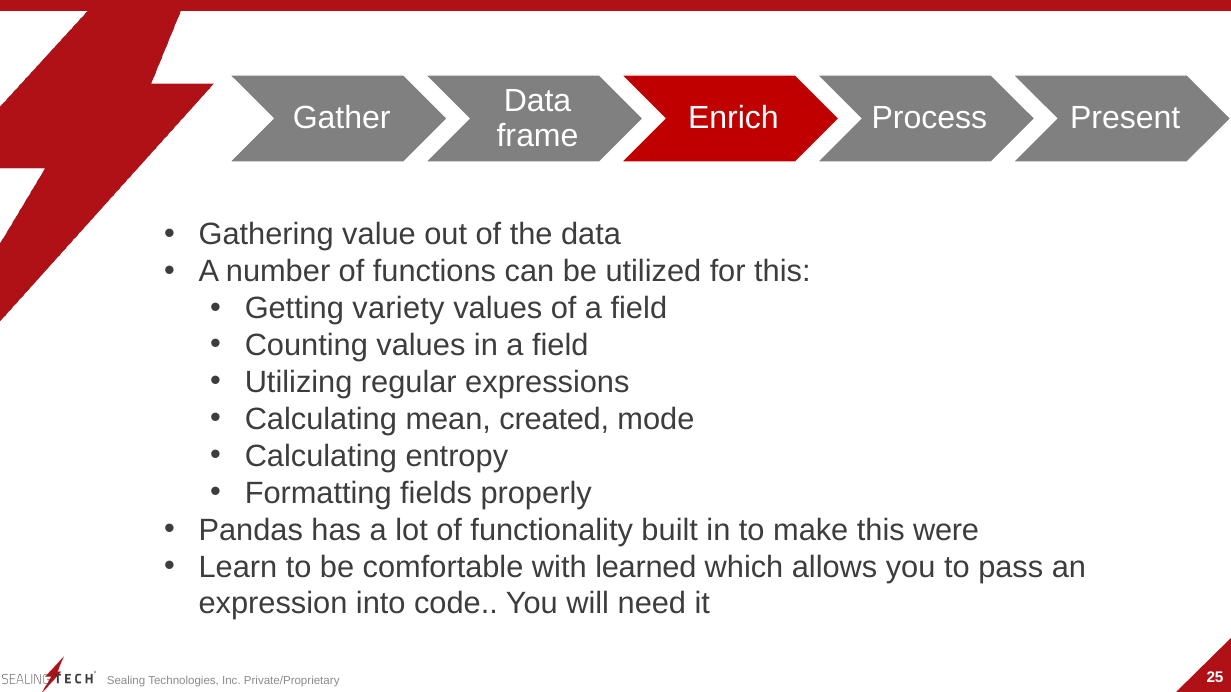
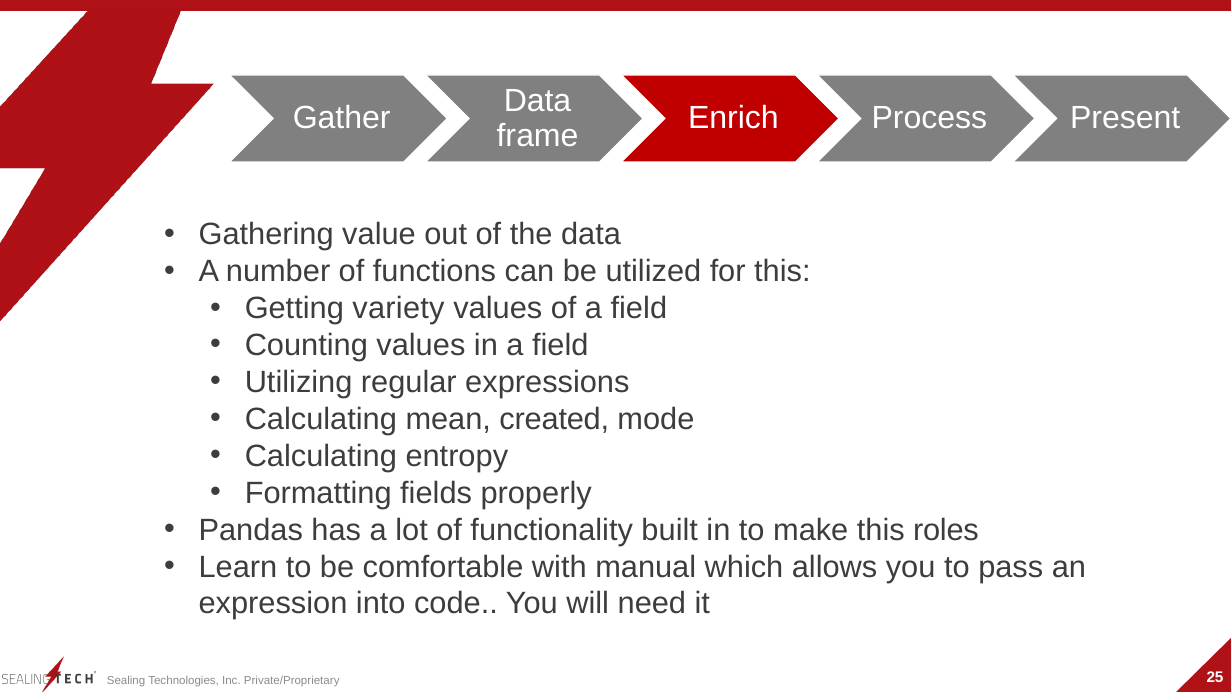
were: were -> roles (946, 530)
learned: learned -> manual (646, 567)
